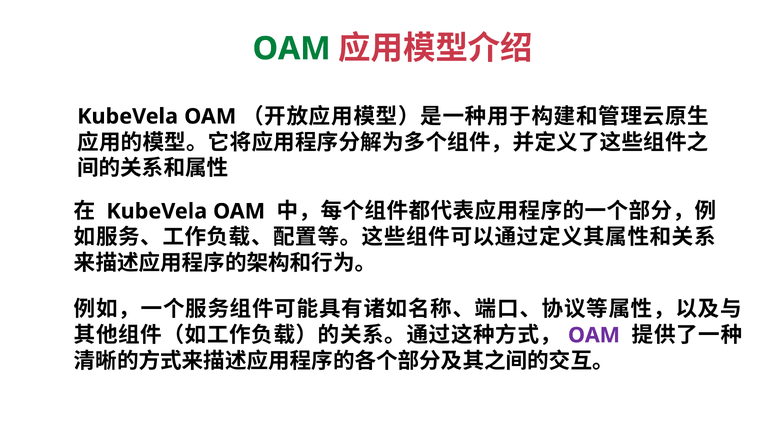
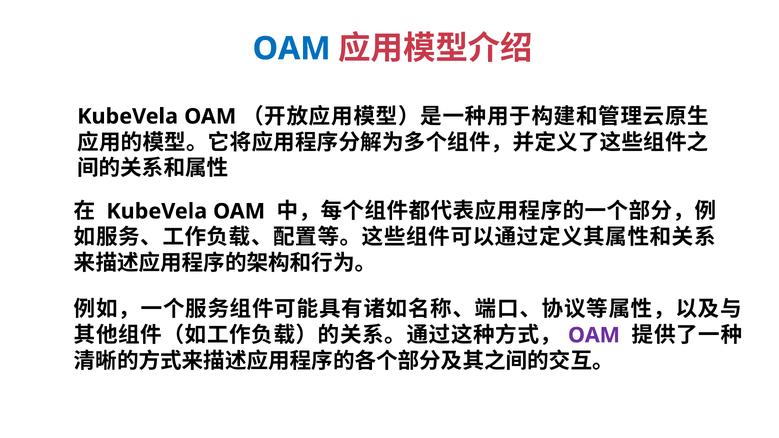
OAM colour: green -> blue (292, 49)
